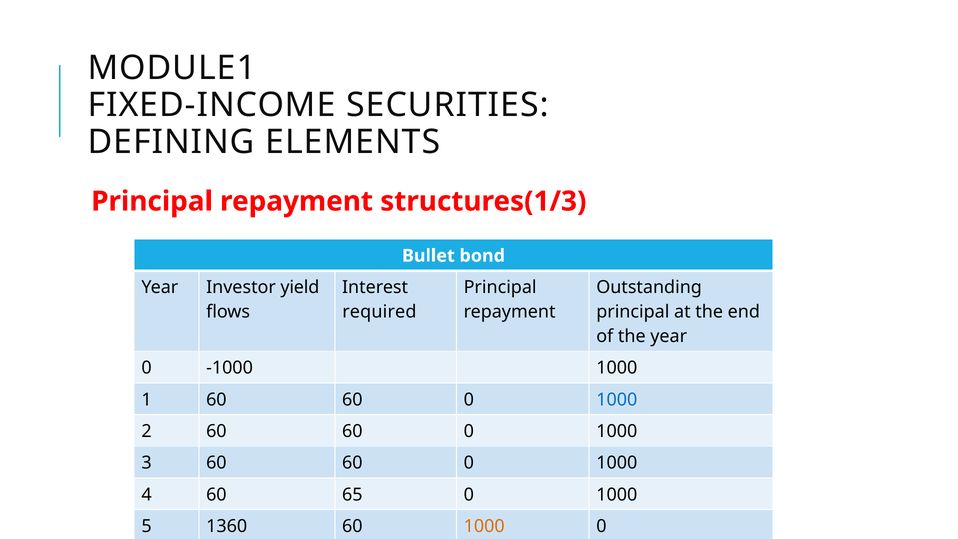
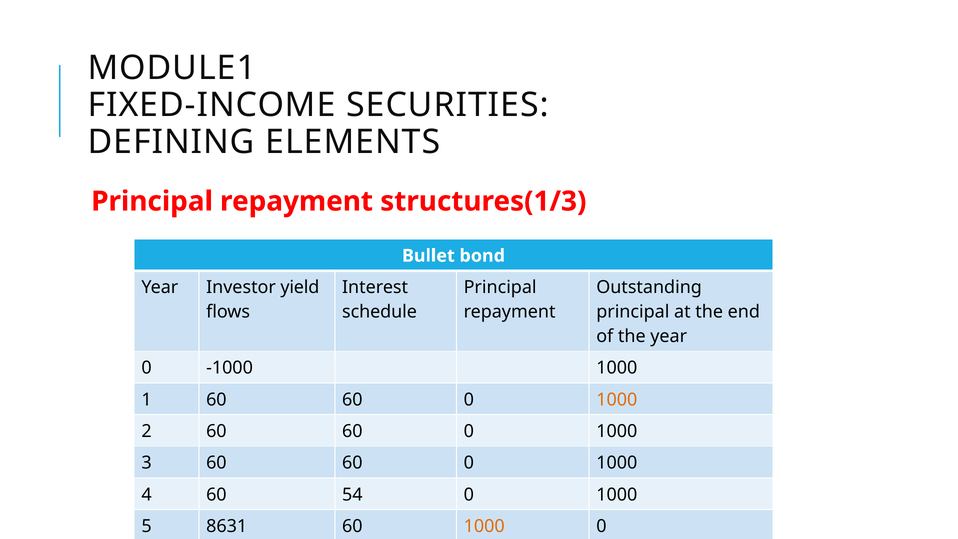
required: required -> schedule (379, 312)
1000 colour: blue -> orange (617, 400)
65: 65 -> 54 (352, 495)
1360: 1360 -> 8631 (227, 526)
